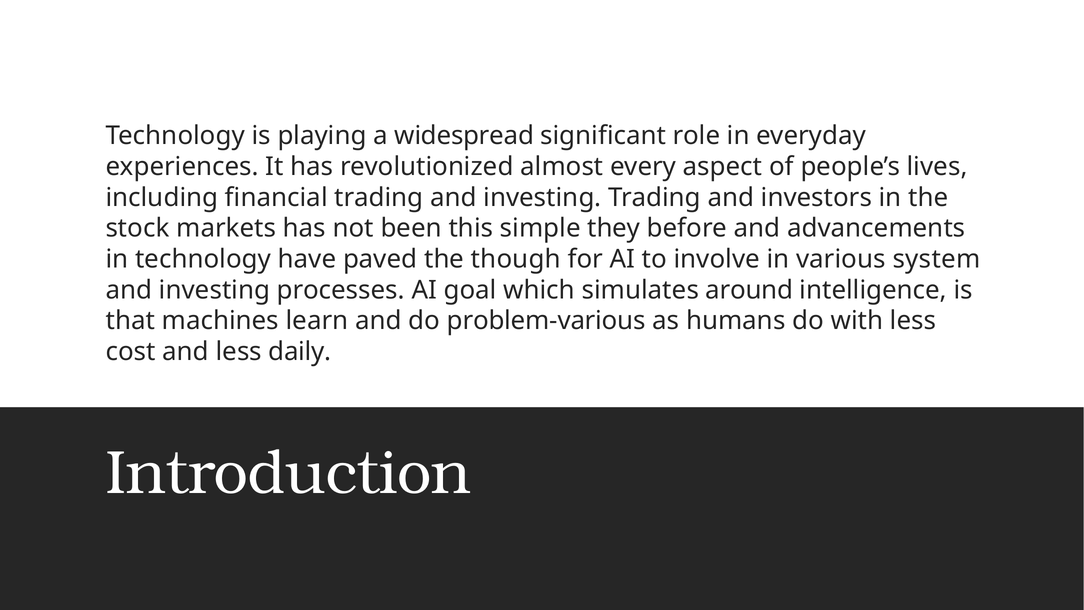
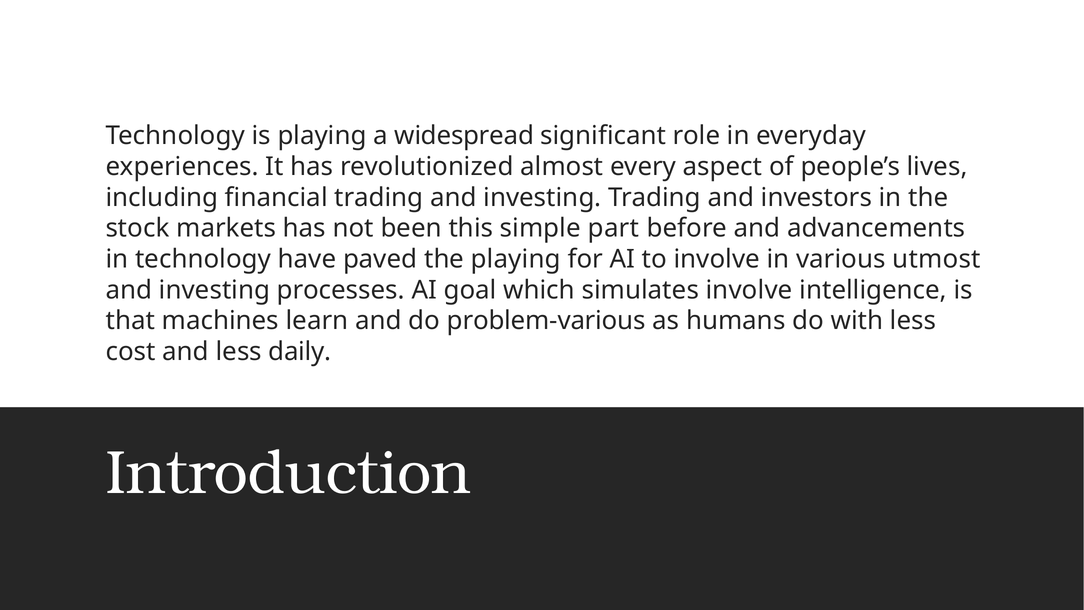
they: they -> part (614, 228)
the though: though -> playing (516, 259)
system: system -> utmost (937, 259)
simulates around: around -> involve (749, 290)
